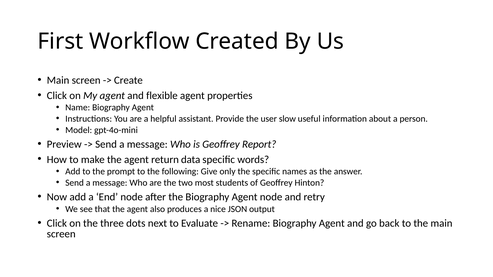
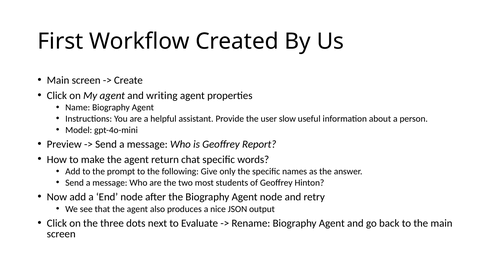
flexible: flexible -> writing (162, 96)
data: data -> chat (191, 160)
